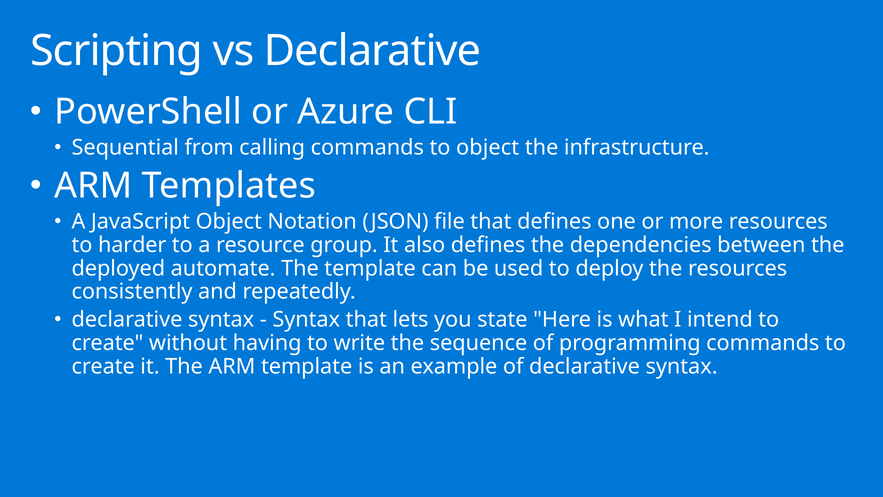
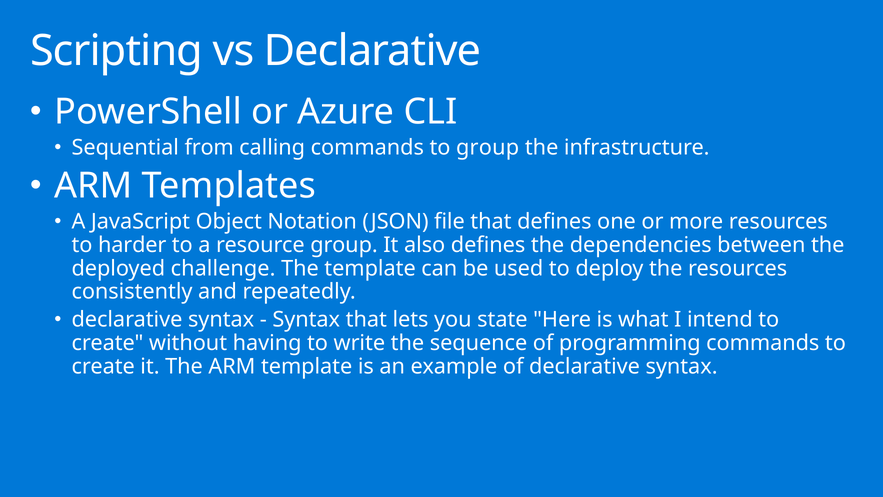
to object: object -> group (488, 148)
automate: automate -> challenge (223, 268)
